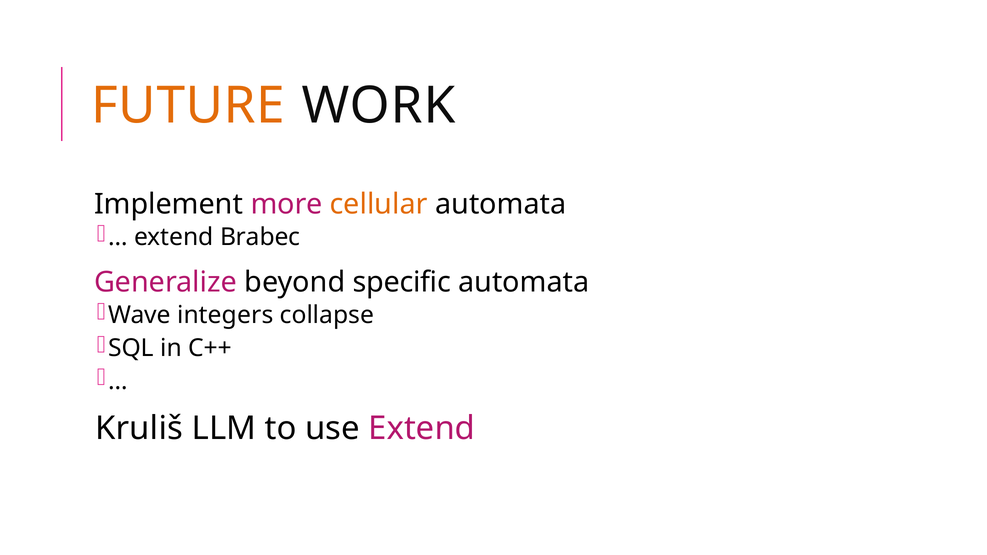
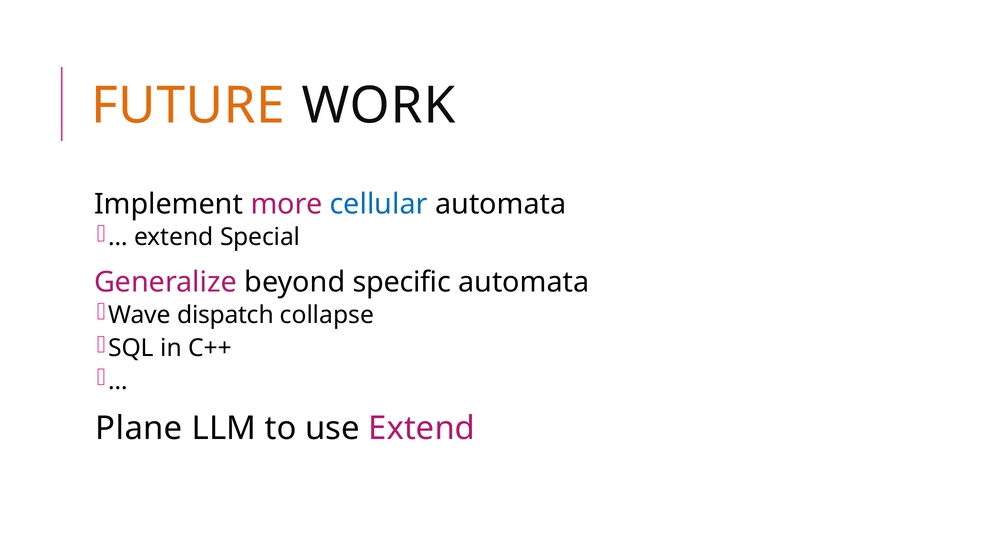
cellular colour: orange -> blue (379, 204)
Brabec: Brabec -> Special (260, 237)
integers: integers -> dispatch (225, 315)
Kruliš: Kruliš -> Plane (139, 428)
